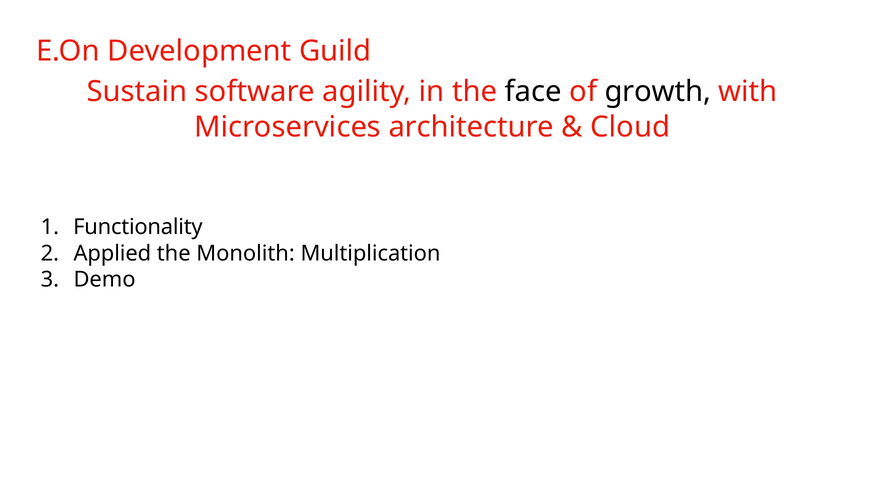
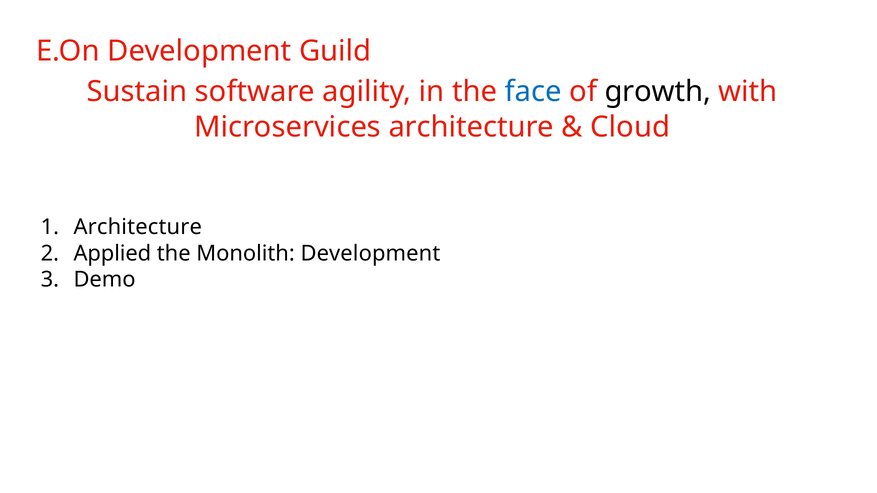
face colour: black -> blue (533, 92)
Functionality: Functionality -> Architecture (138, 227)
Monolith Multiplication: Multiplication -> Development (370, 254)
